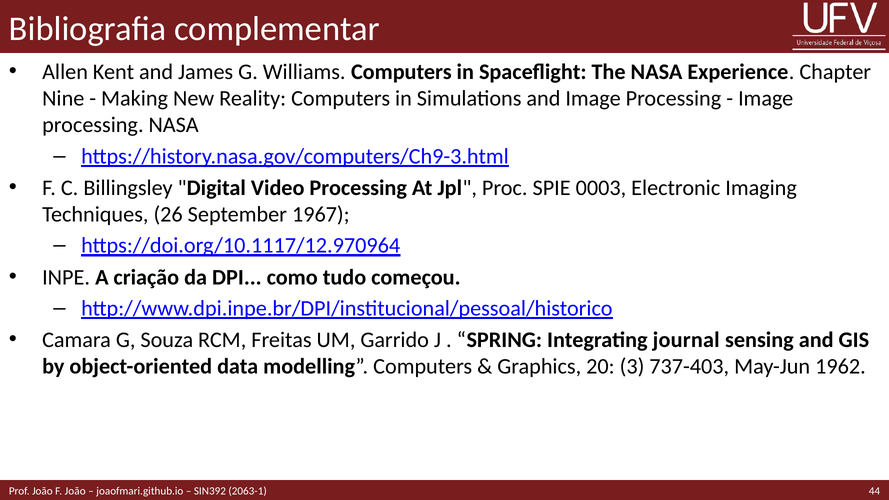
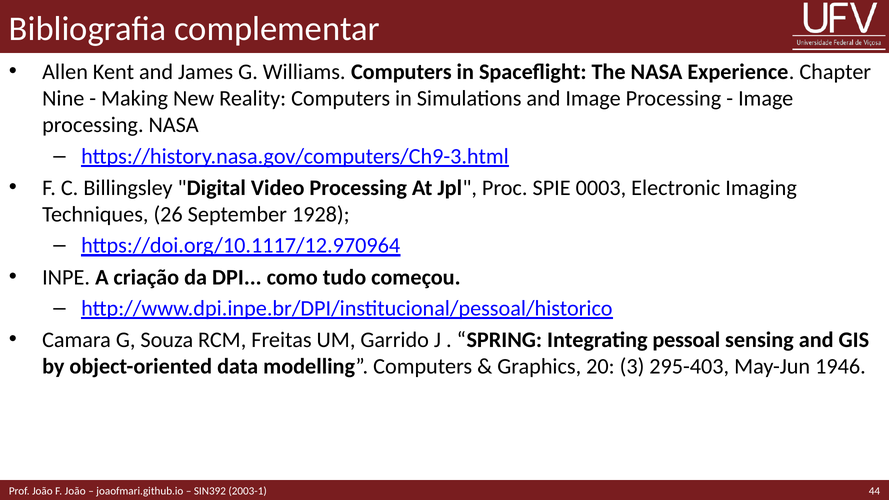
1967: 1967 -> 1928 (321, 215)
journal: journal -> pessoal (686, 340)
737-403: 737-403 -> 295-403 (689, 367)
1962: 1962 -> 1946 (840, 367)
2063-1: 2063-1 -> 2003-1 (248, 491)
